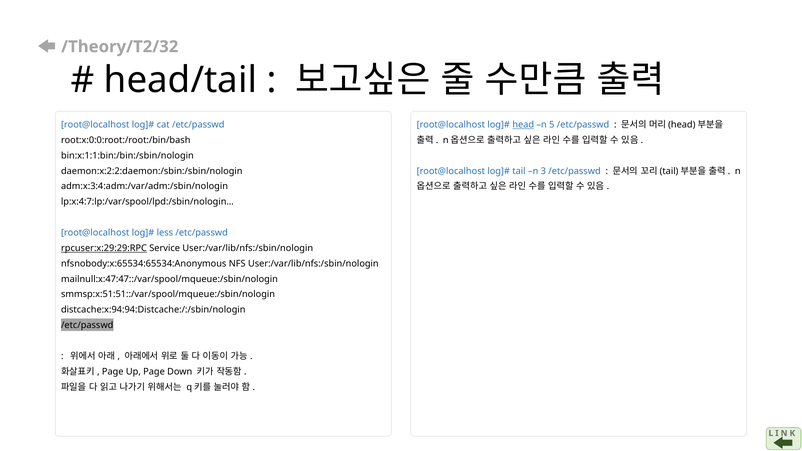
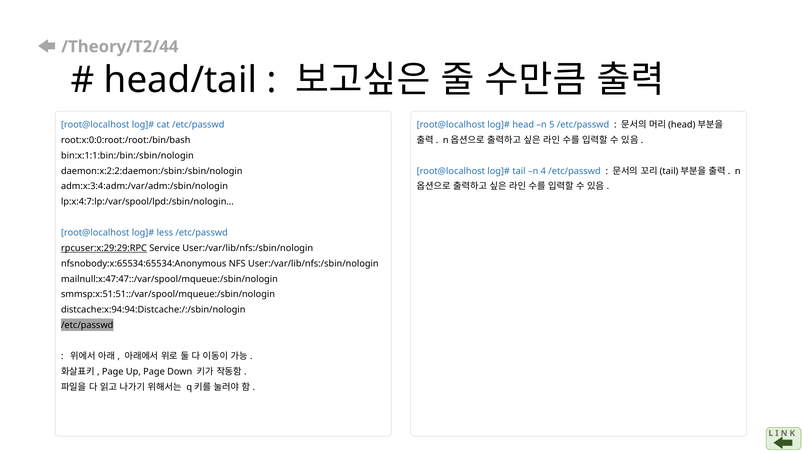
/Theory/T2/32: /Theory/T2/32 -> /Theory/T2/44 (120, 47)
head underline: present -> none (523, 125)
3: 3 -> 4 (543, 171)
